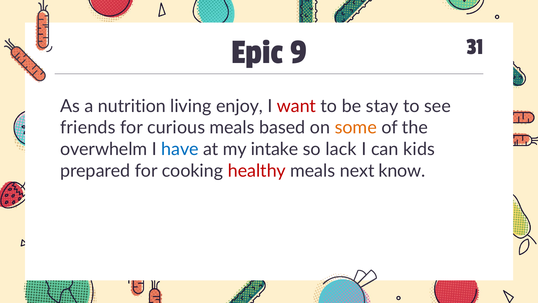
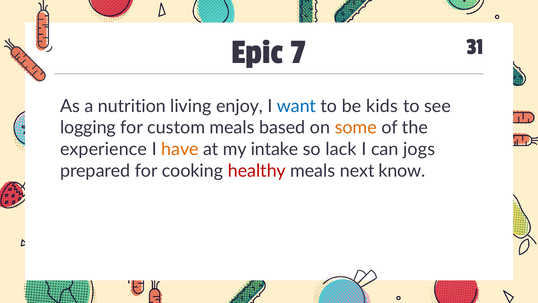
9: 9 -> 7 (298, 51)
want colour: red -> blue (296, 106)
stay: stay -> kids (382, 106)
friends: friends -> logging (88, 127)
curious: curious -> custom (176, 127)
overwhelm: overwhelm -> experience (104, 149)
have colour: blue -> orange (180, 149)
kids: kids -> jogs (419, 149)
